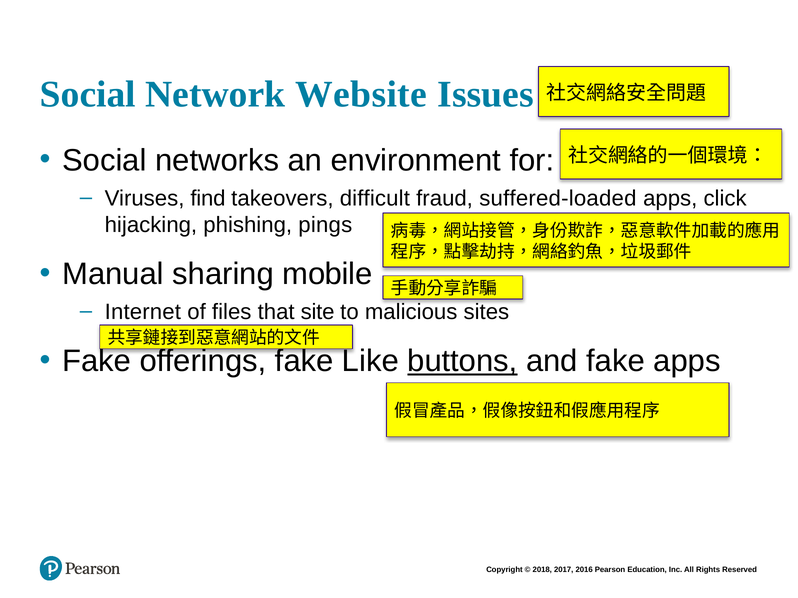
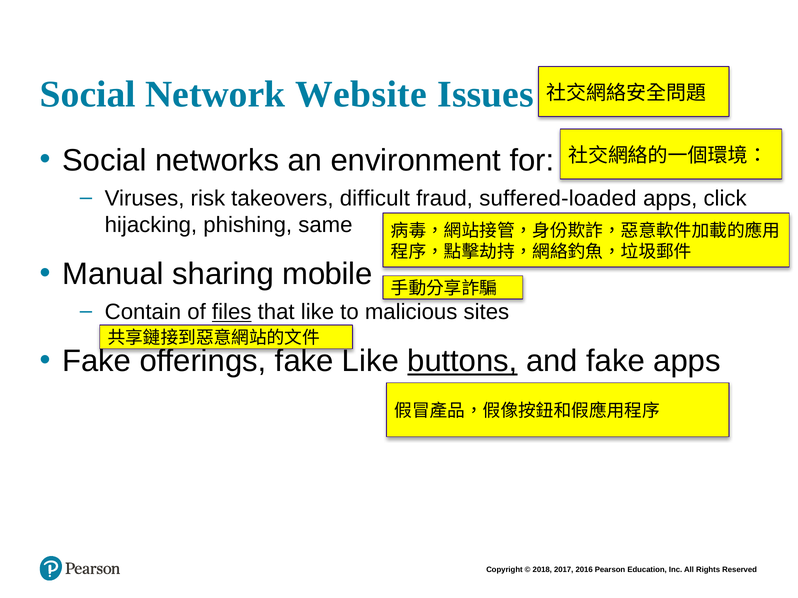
find: find -> risk (208, 198)
pings: pings -> same (325, 225)
Internet: Internet -> Contain (143, 312)
files underline: none -> present (232, 312)
that site: site -> like (317, 312)
